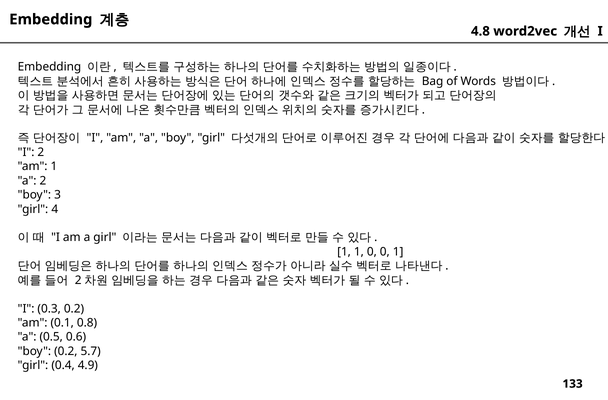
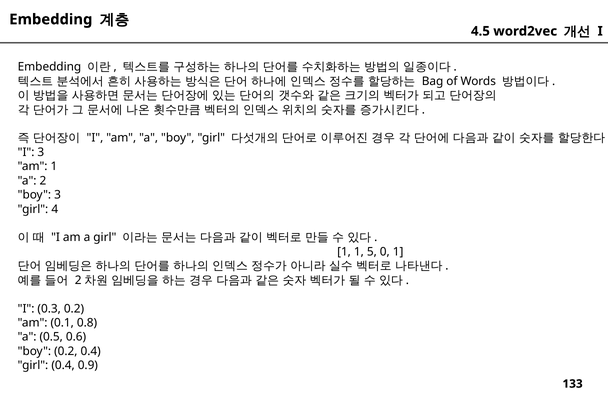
4.8: 4.8 -> 4.5 (480, 31)
I 2: 2 -> 3 (41, 152)
1 0: 0 -> 5 (372, 251)
0.2 5.7: 5.7 -> 0.4 (91, 351)
4.9: 4.9 -> 0.9 (88, 365)
